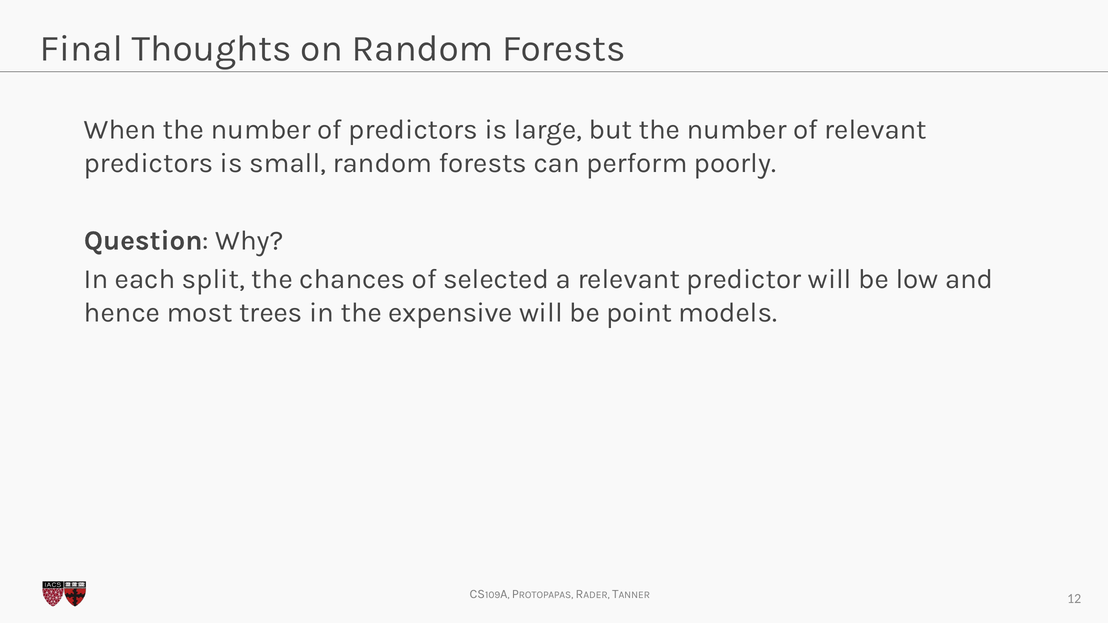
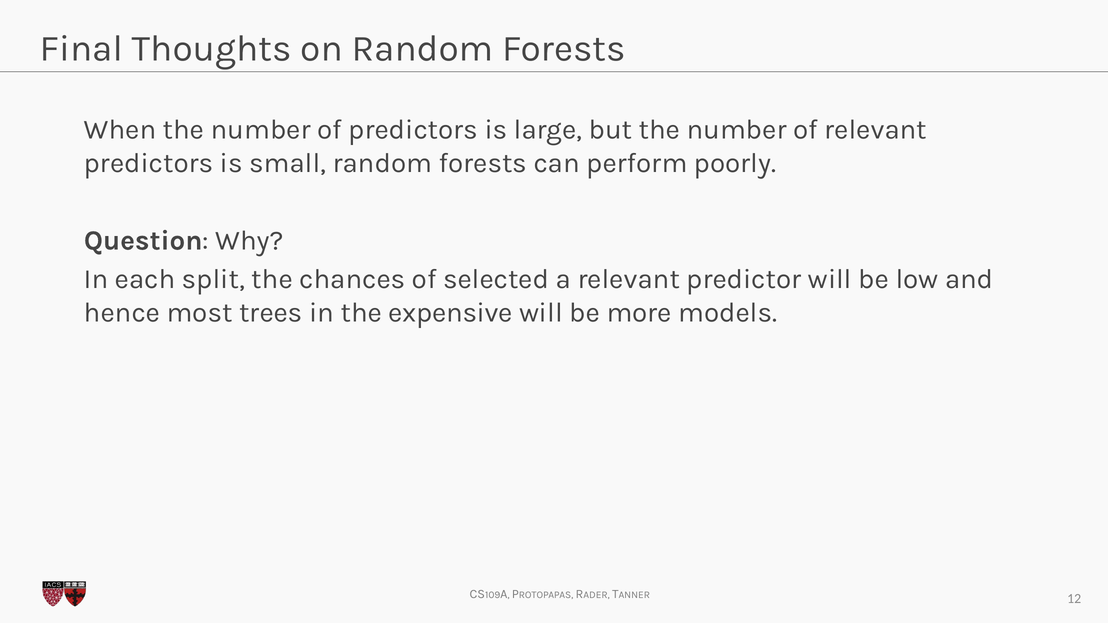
point: point -> more (639, 312)
